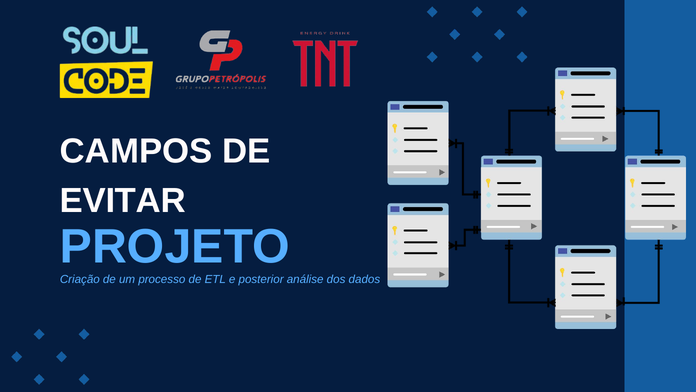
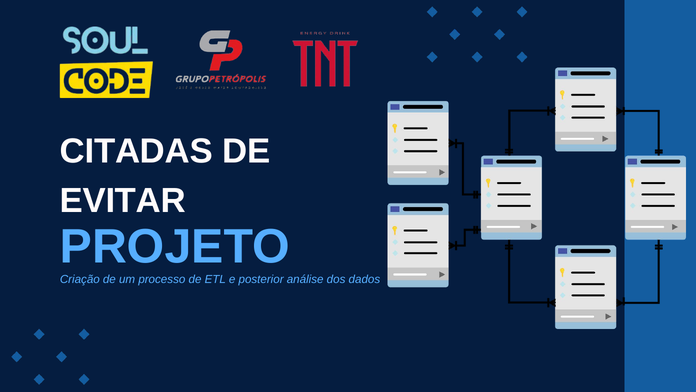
CAMPOS: CAMPOS -> CITADAS (136, 151)
